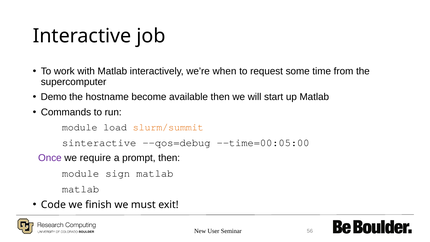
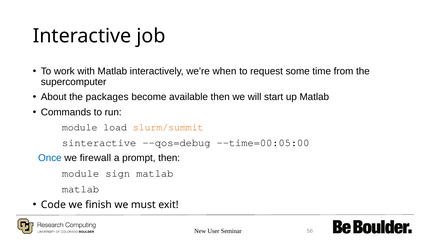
Demo: Demo -> About (54, 97)
hostname: hostname -> packages (107, 97)
Once colour: purple -> blue (50, 158)
require: require -> firewall (95, 158)
